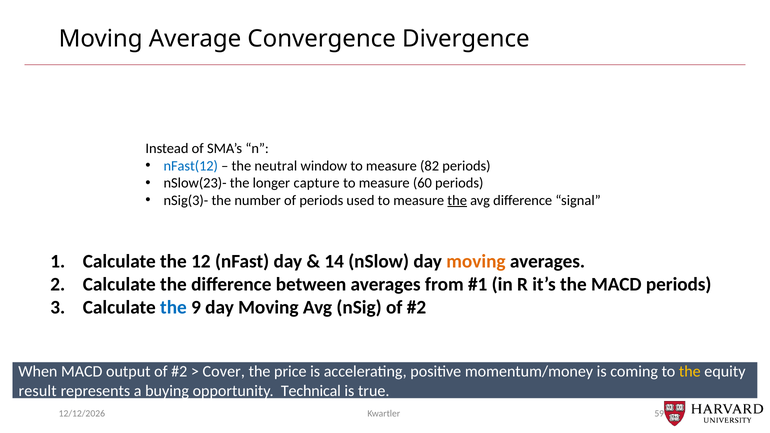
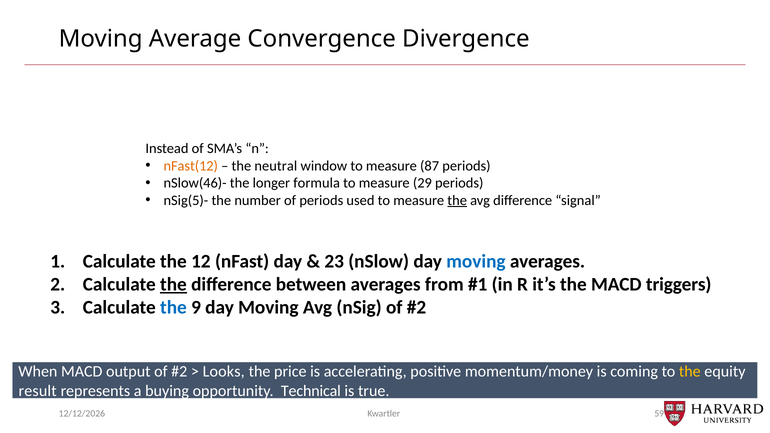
nFast(12 colour: blue -> orange (191, 166)
82: 82 -> 87 (430, 166)
nSlow(23)-: nSlow(23)- -> nSlow(46)- (195, 183)
capture: capture -> formula (317, 183)
60: 60 -> 29 (422, 183)
nSig(3)-: nSig(3)- -> nSig(5)- (186, 201)
14: 14 -> 23 (334, 261)
moving colour: orange -> blue (476, 261)
the underline: none -> present (173, 285)
MACD periods: periods -> triggers (679, 285)
Cover: Cover -> Looks (224, 372)
